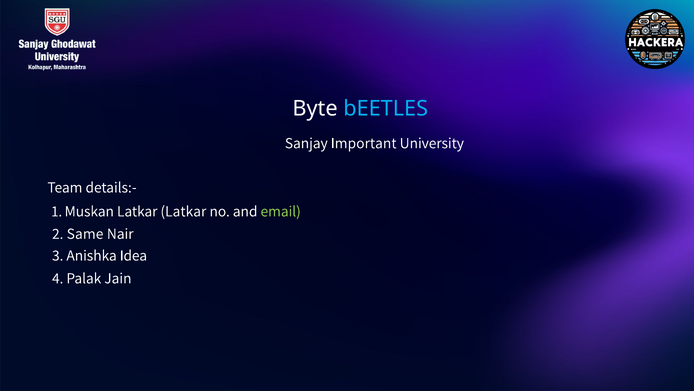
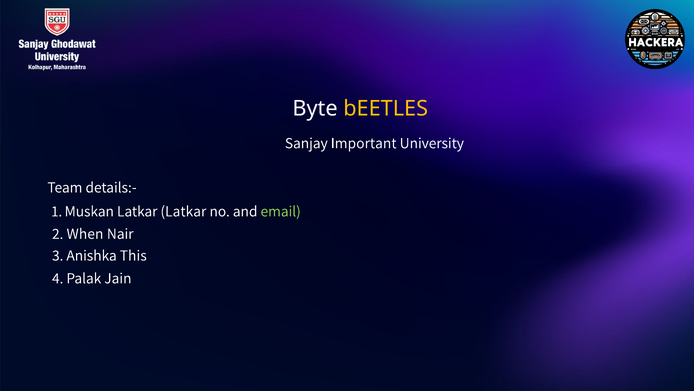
bEETLES colour: light blue -> yellow (386, 109)
Same: Same -> When (85, 233)
Idea: Idea -> This (133, 255)
